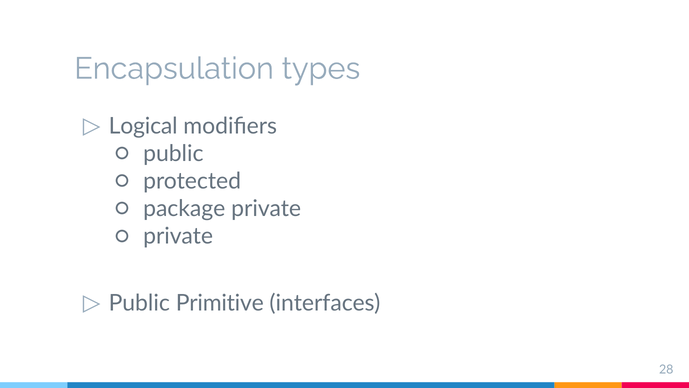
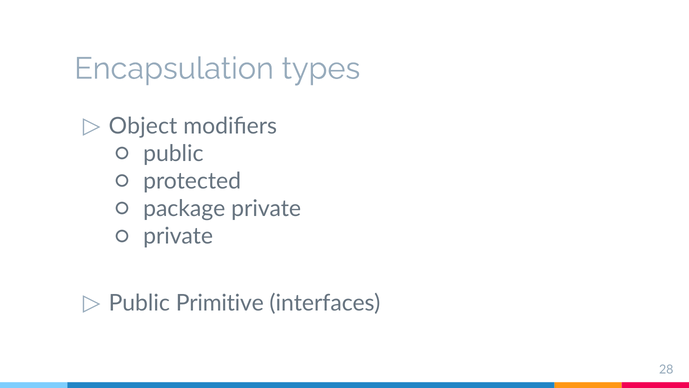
Logical: Logical -> Object (143, 126)
